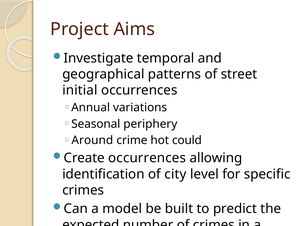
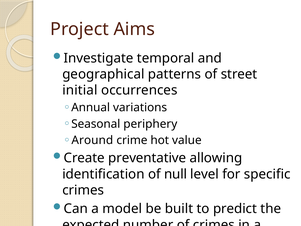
could: could -> value (187, 140)
Create occurrences: occurrences -> preventative (147, 158)
city: city -> null (176, 174)
